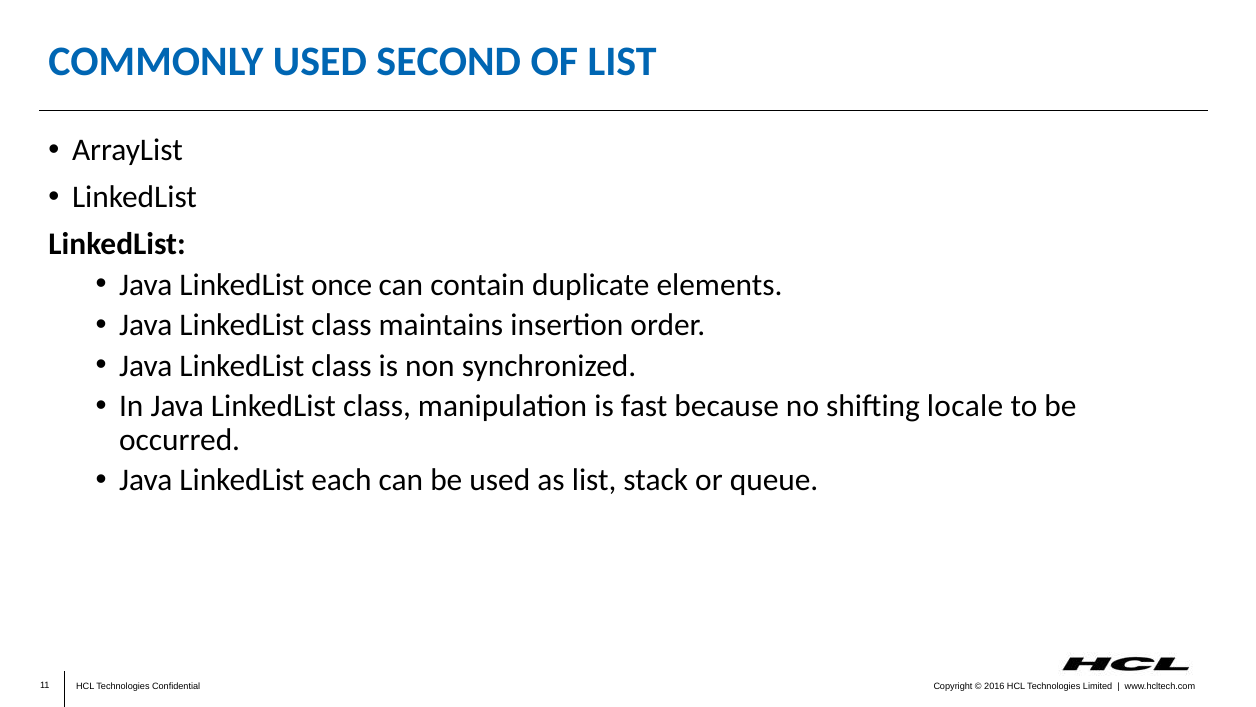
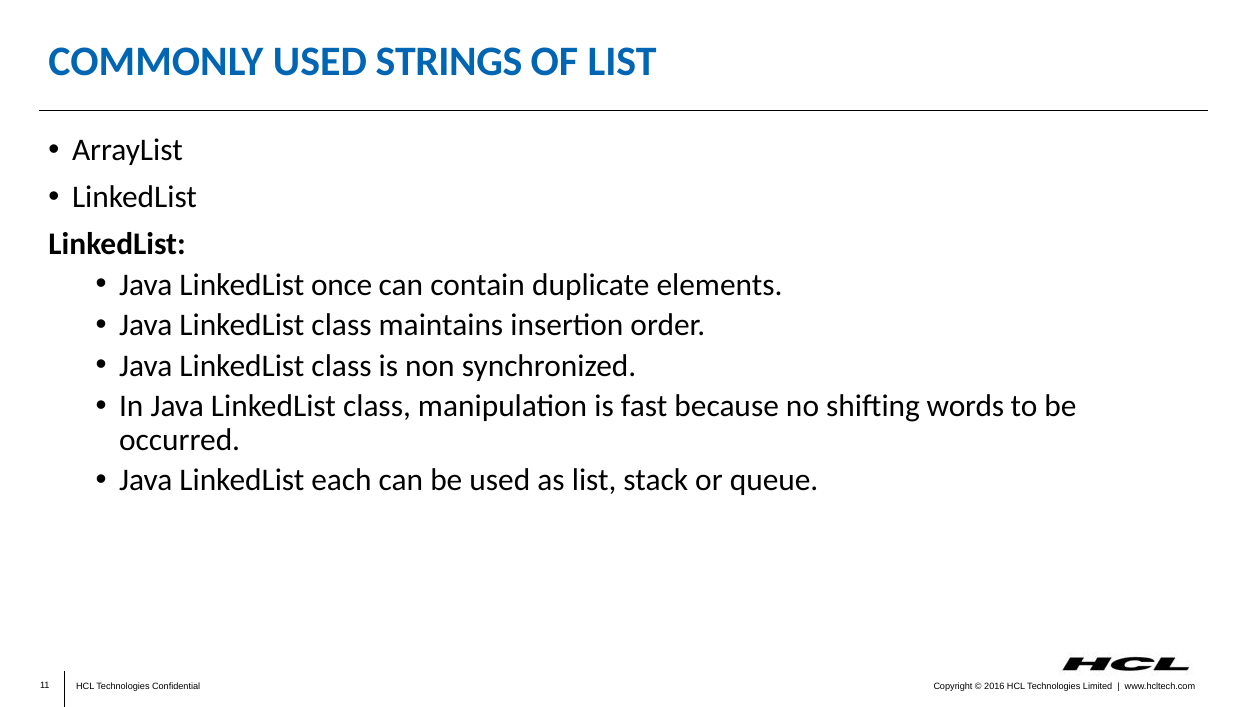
SECOND: SECOND -> STRINGS (449, 62)
locale: locale -> words (965, 406)
